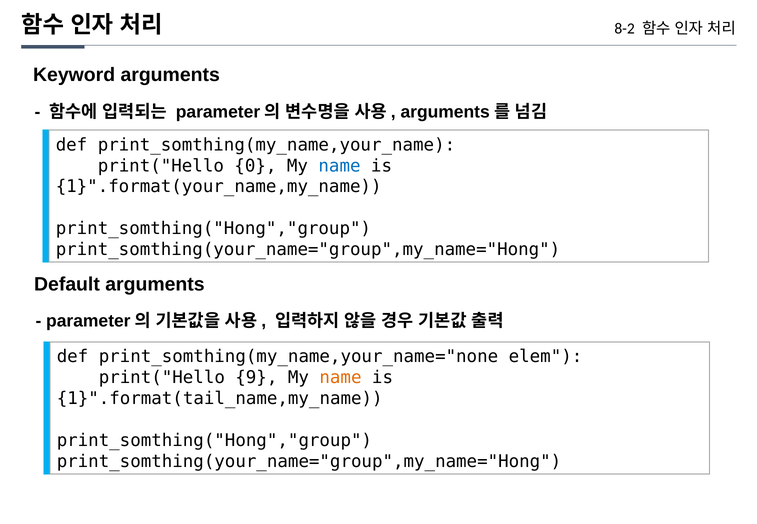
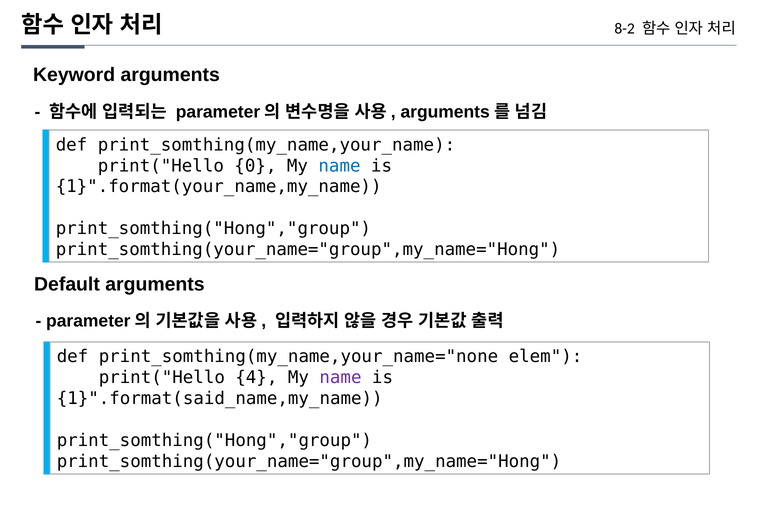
9: 9 -> 4 (256, 378)
name colour: orange -> purple (340, 378)
1}".format(tail_name,my_name: 1}".format(tail_name,my_name -> 1}".format(said_name,my_name (220, 399)
